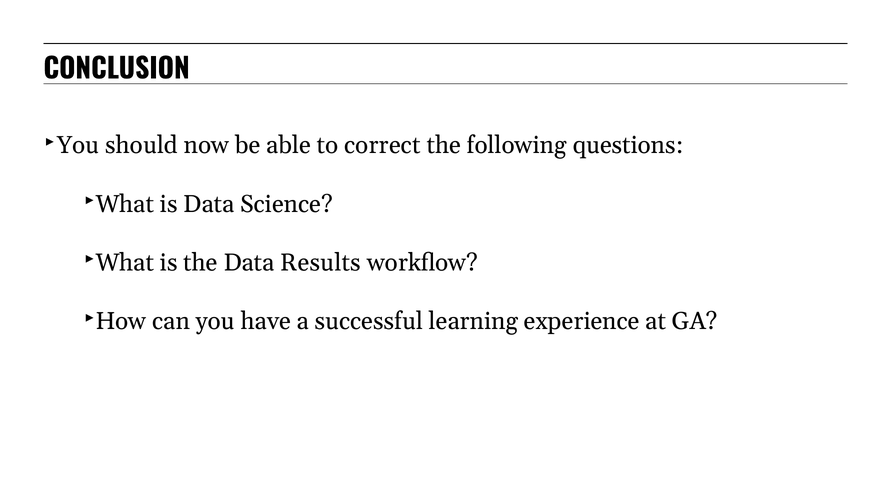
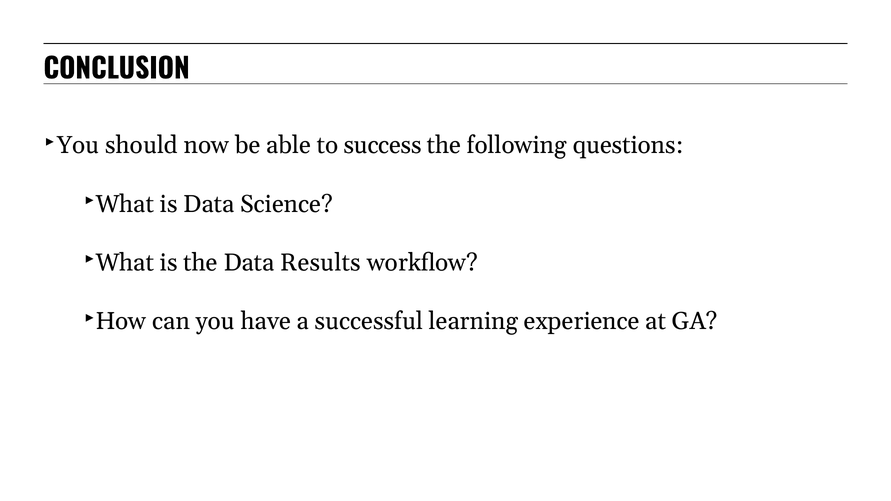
correct: correct -> success (383, 145)
